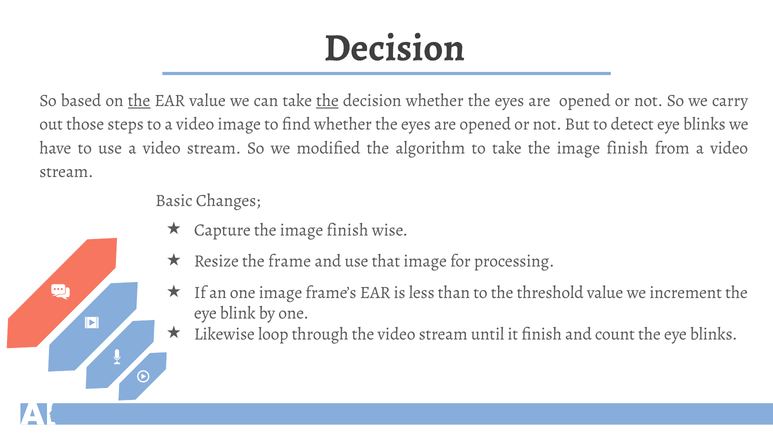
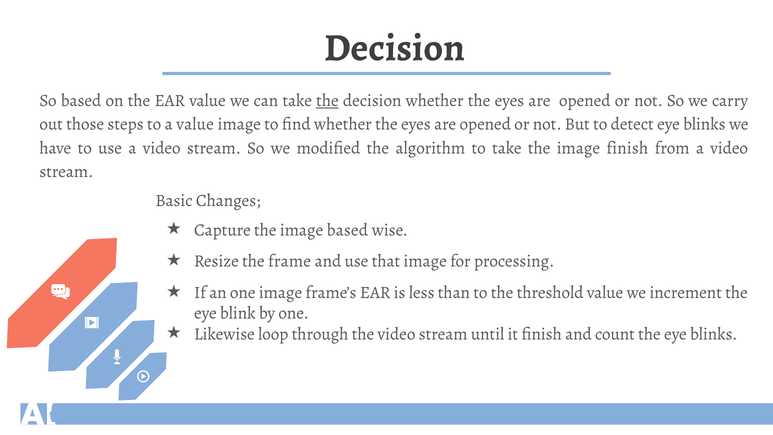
the underline: present -> none (139, 100)
to a video: video -> value (195, 124)
Capture the image finish: finish -> based (347, 230)
